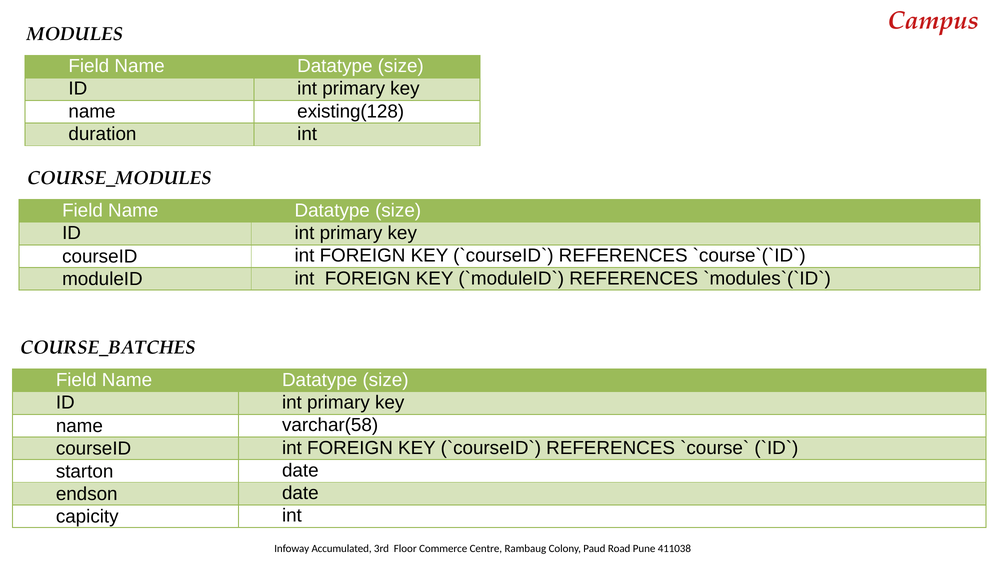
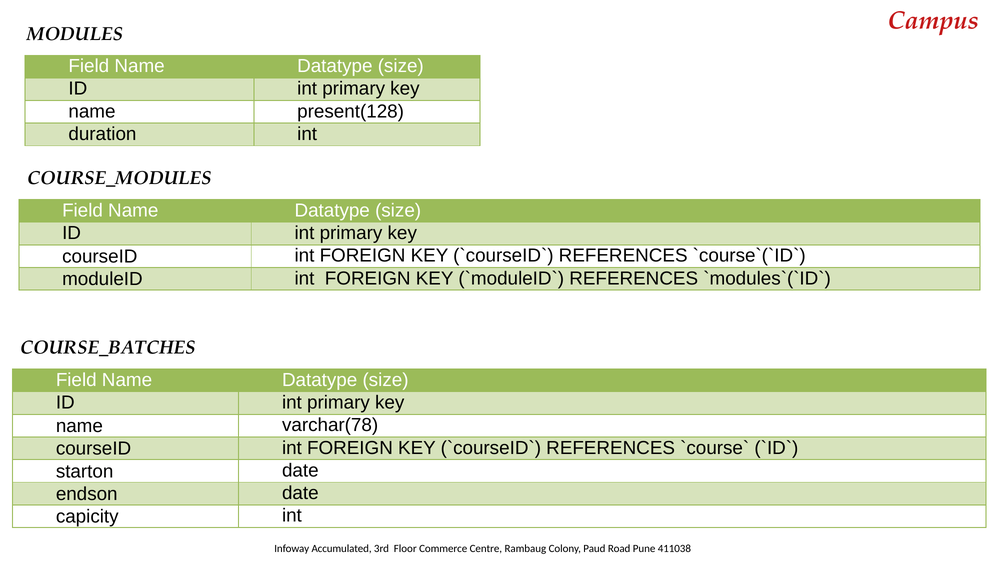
existing(128: existing(128 -> present(128 (351, 111)
varchar(58: varchar(58 -> varchar(78 (330, 426)
